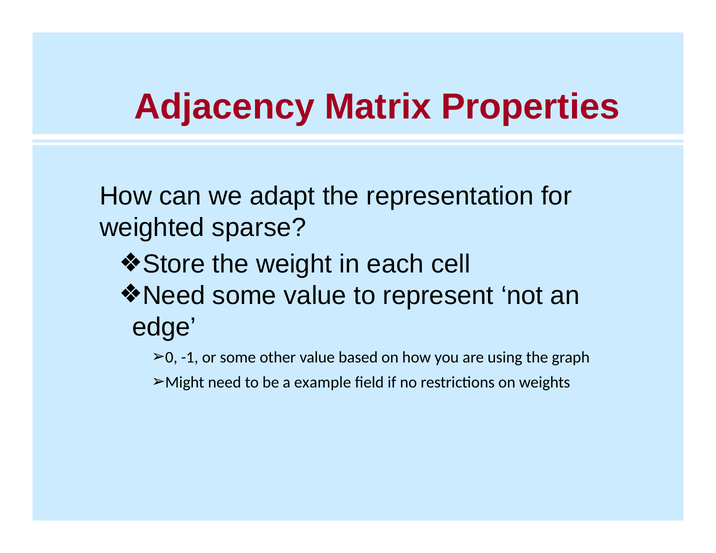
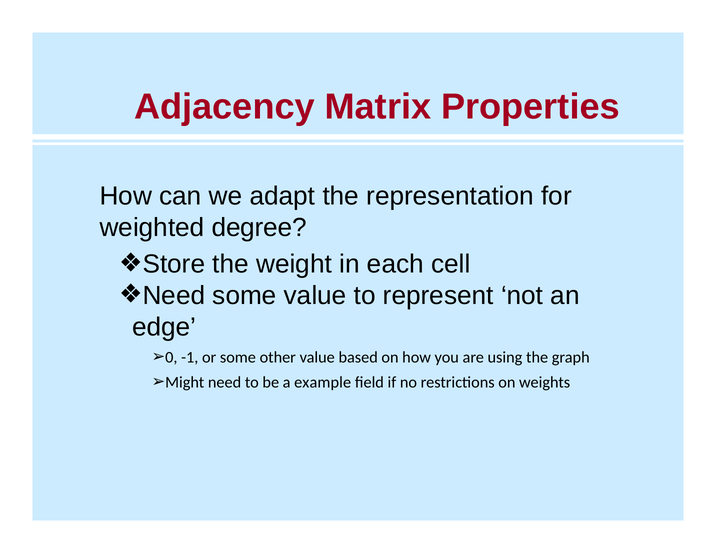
sparse: sparse -> degree (259, 227)
